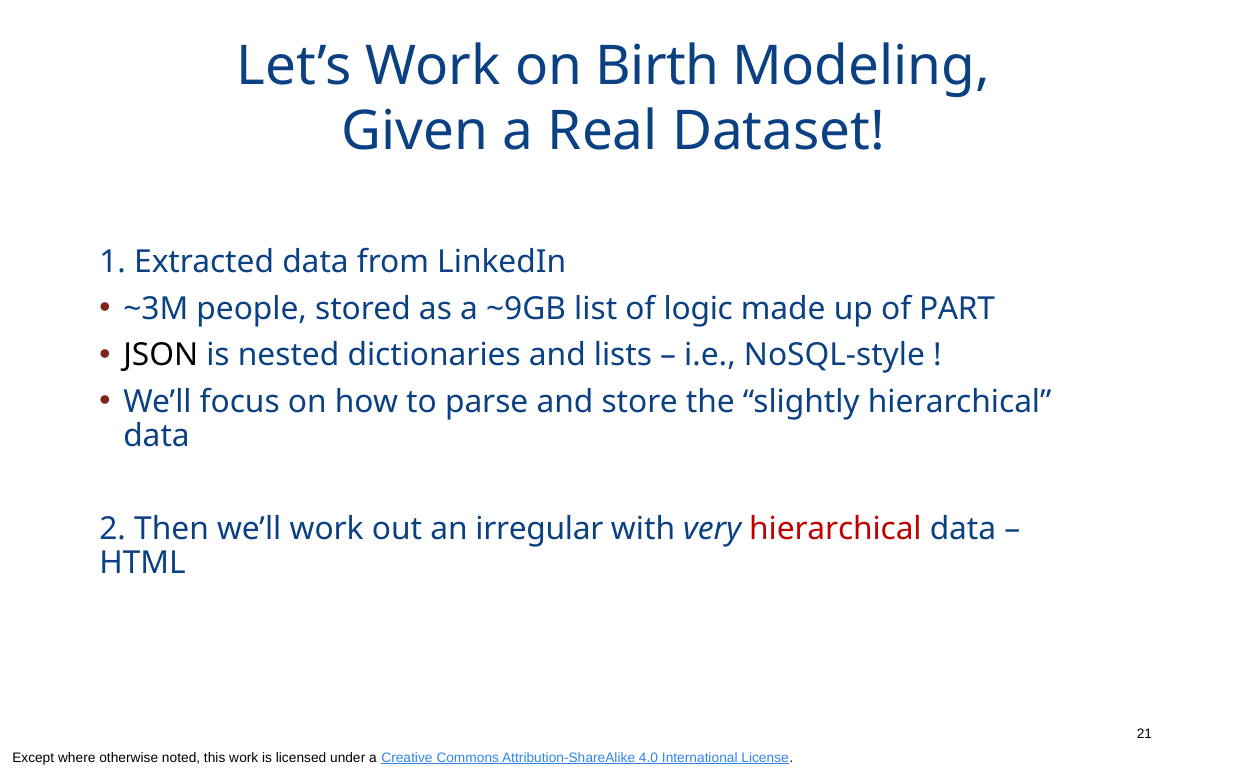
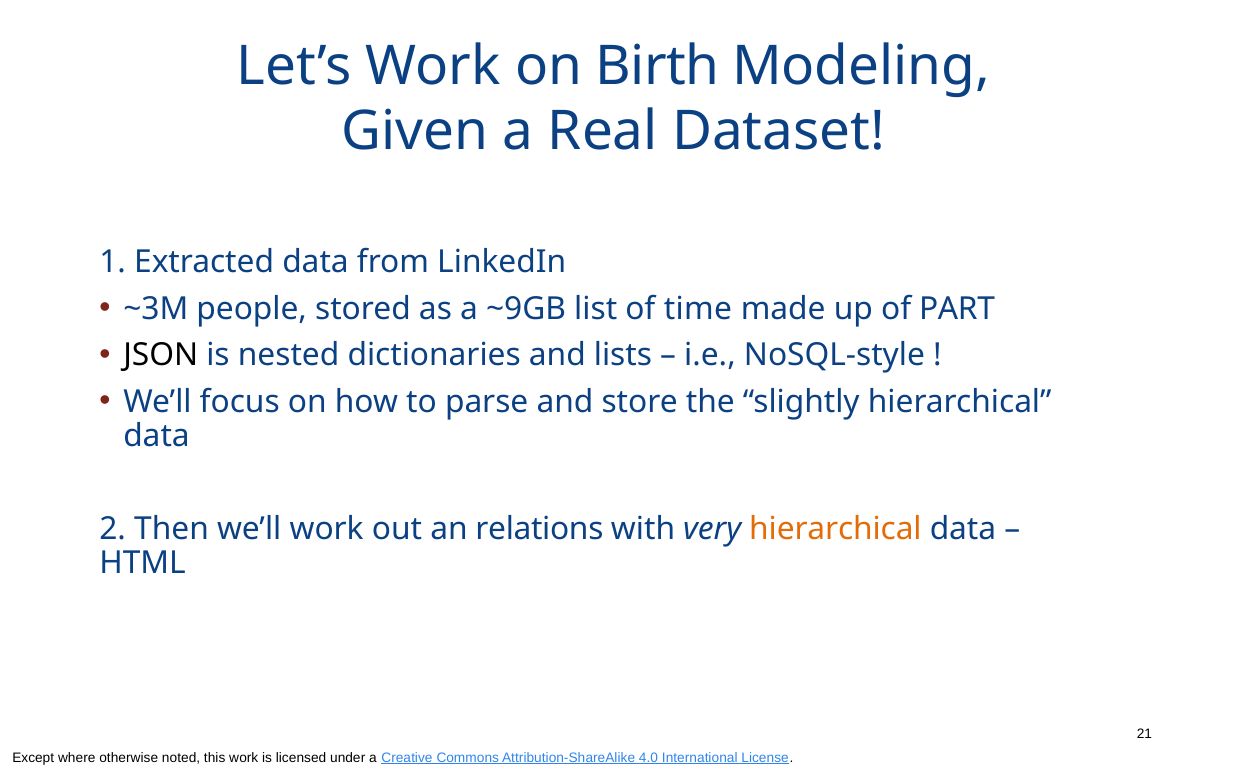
logic: logic -> time (698, 309)
irregular: irregular -> relations (539, 529)
hierarchical colour: red -> orange (835, 529)
